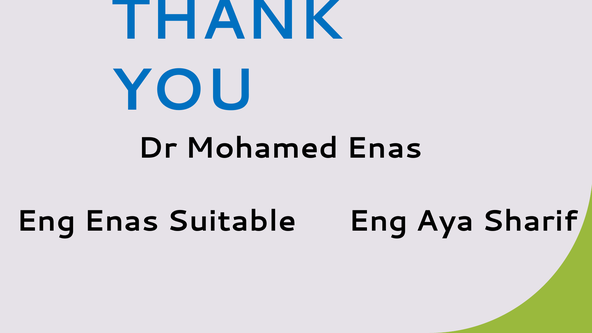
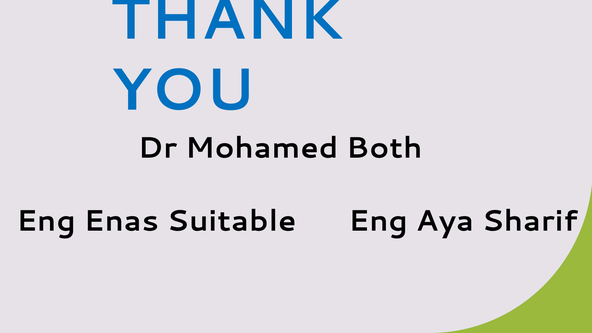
Mohamed Enas: Enas -> Both (384, 148)
